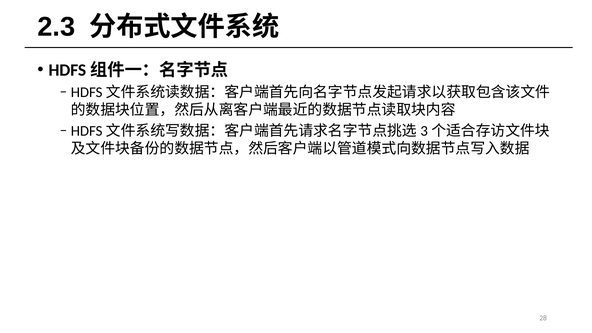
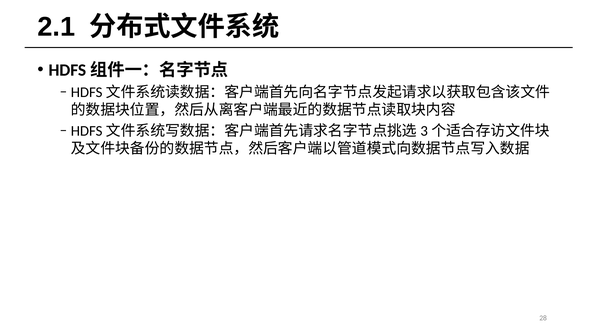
2.3: 2.3 -> 2.1 (56, 27)
